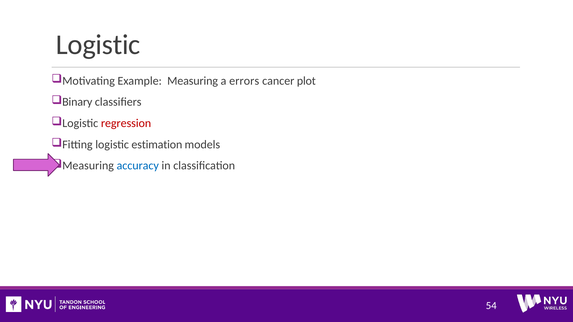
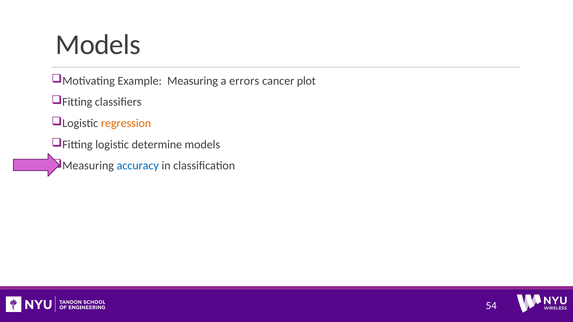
Logistic: Logistic -> Models (98, 45)
Binary: Binary -> Fitting (77, 102)
regression colour: red -> orange (126, 123)
estimation: estimation -> determine (157, 145)
